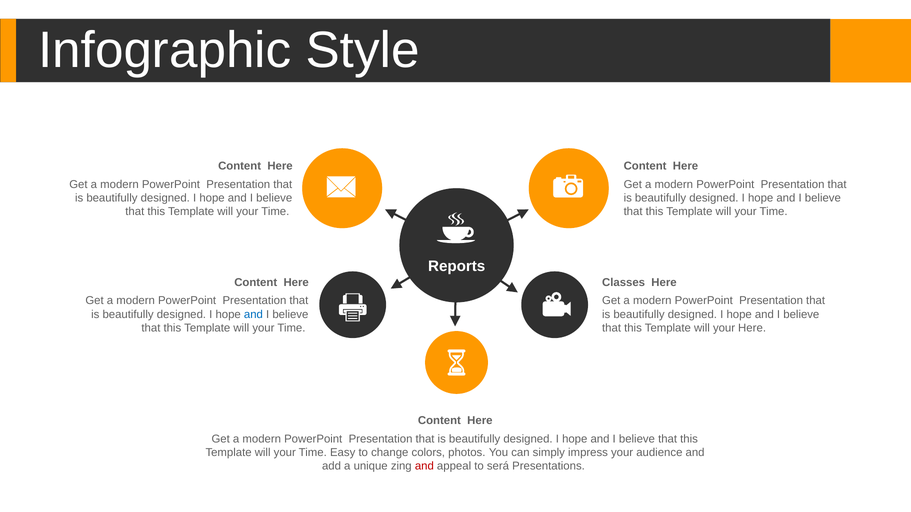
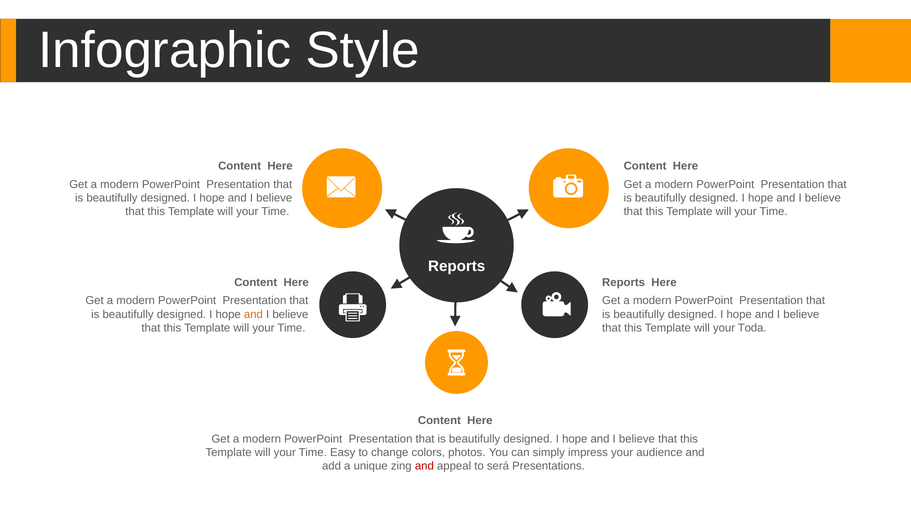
Classes: Classes -> Reports (624, 283)
and colour: blue -> orange (253, 315)
your Here: Here -> Toda (752, 328)
